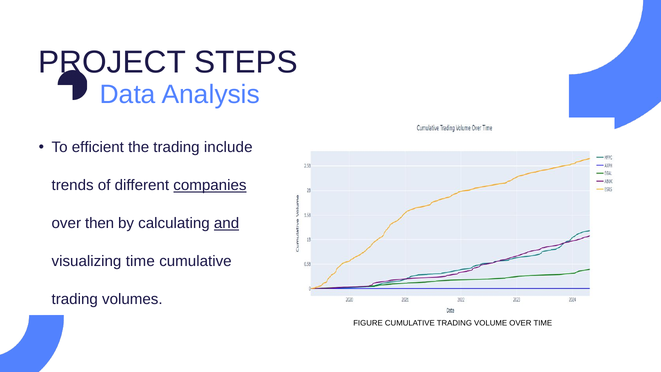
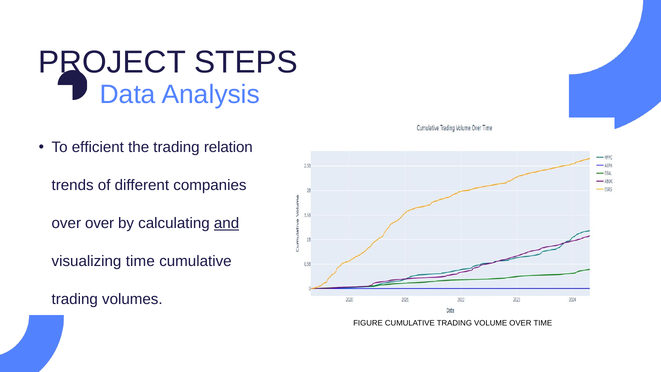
include: include -> relation (228, 147)
companies underline: present -> none (210, 185)
over then: then -> over (100, 223)
